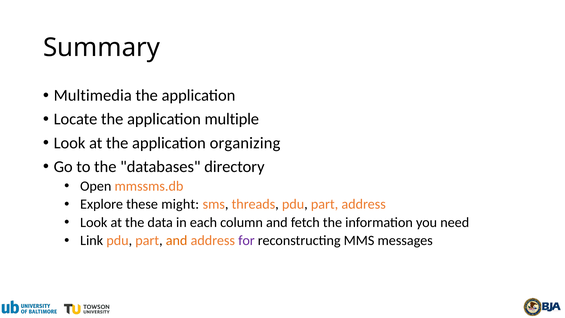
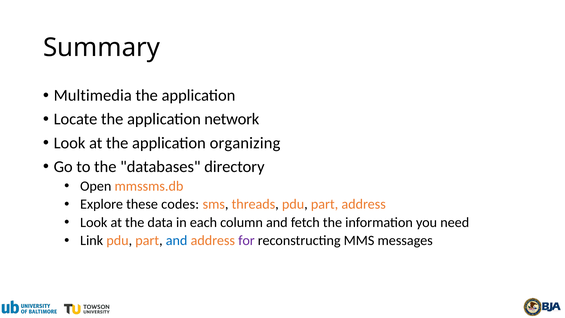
multiple: multiple -> network (232, 119)
might: might -> codes (180, 204)
and colour: orange -> blue (177, 240)
